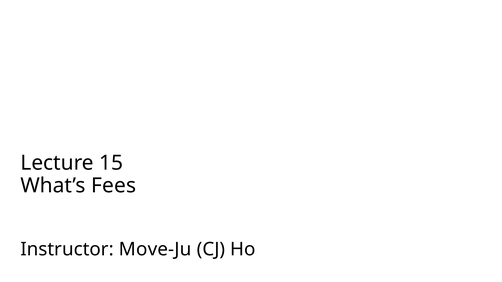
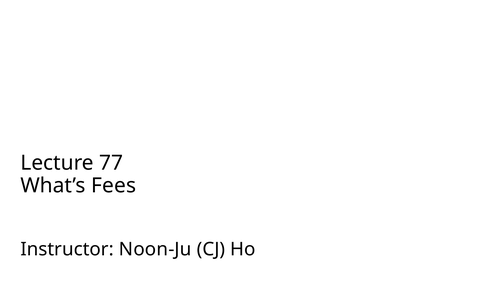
15: 15 -> 77 (111, 163)
Move-Ju: Move-Ju -> Noon-Ju (155, 250)
